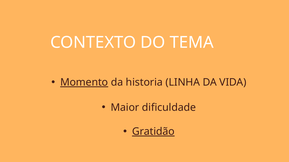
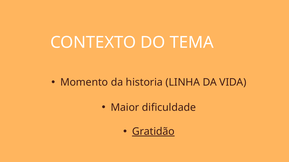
Momento underline: present -> none (84, 83)
